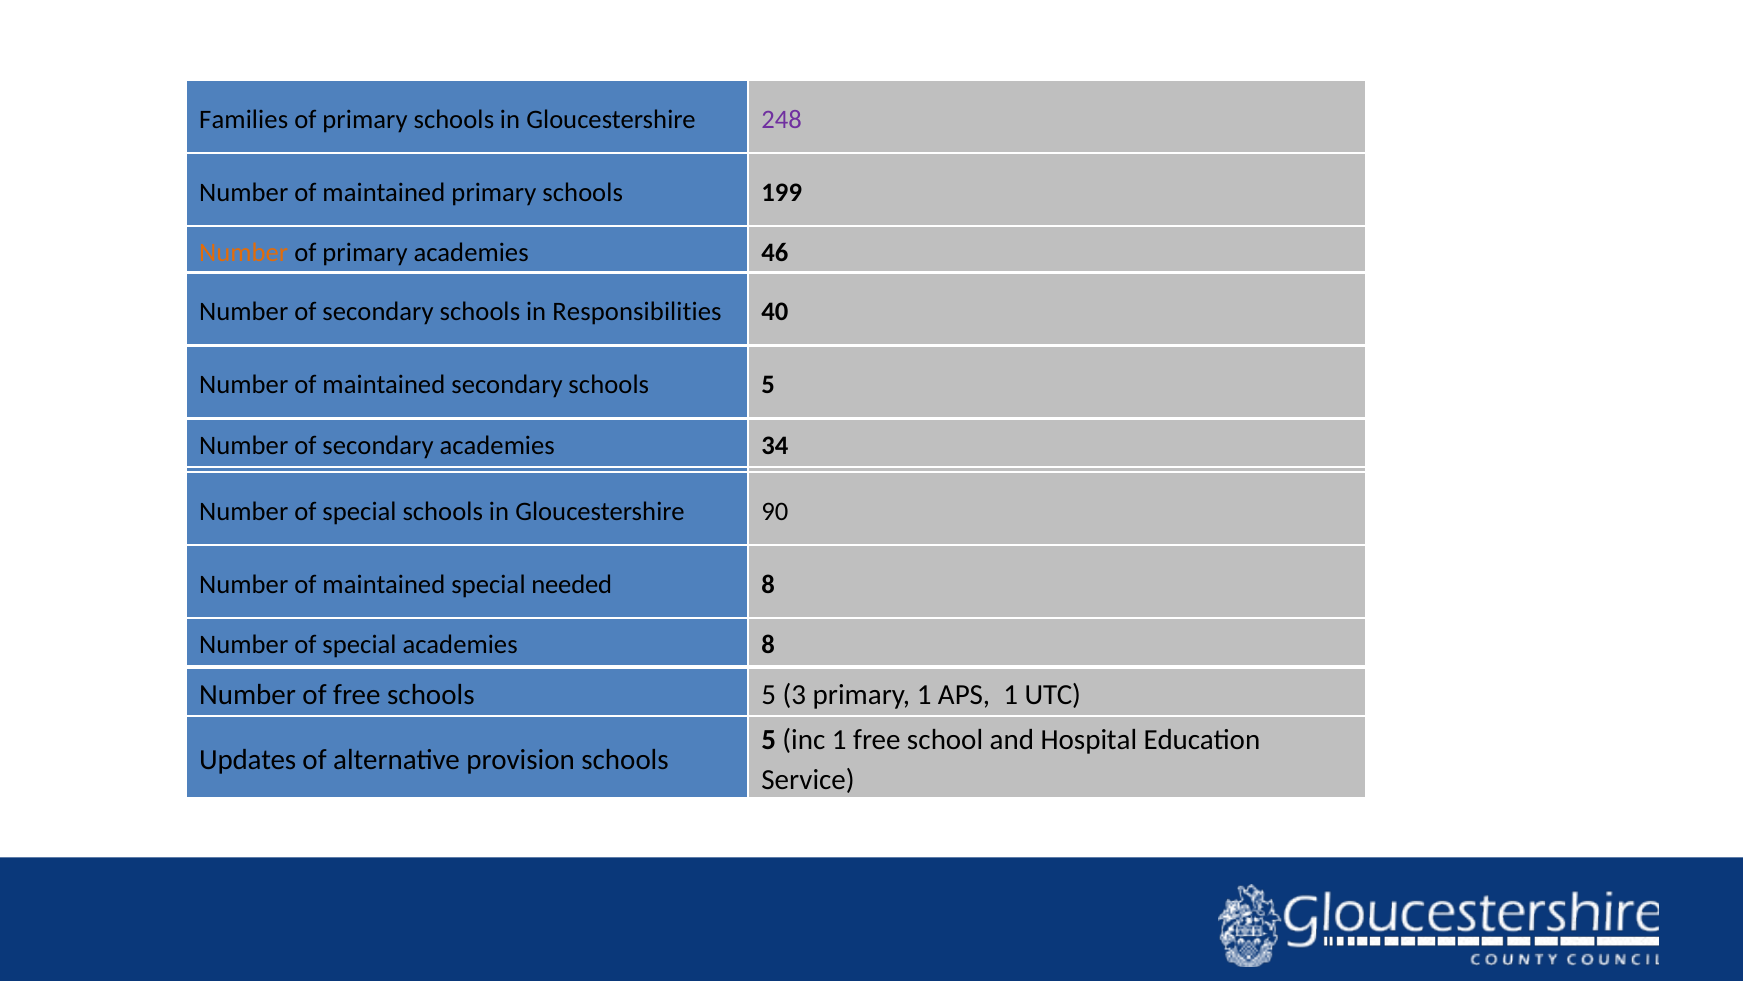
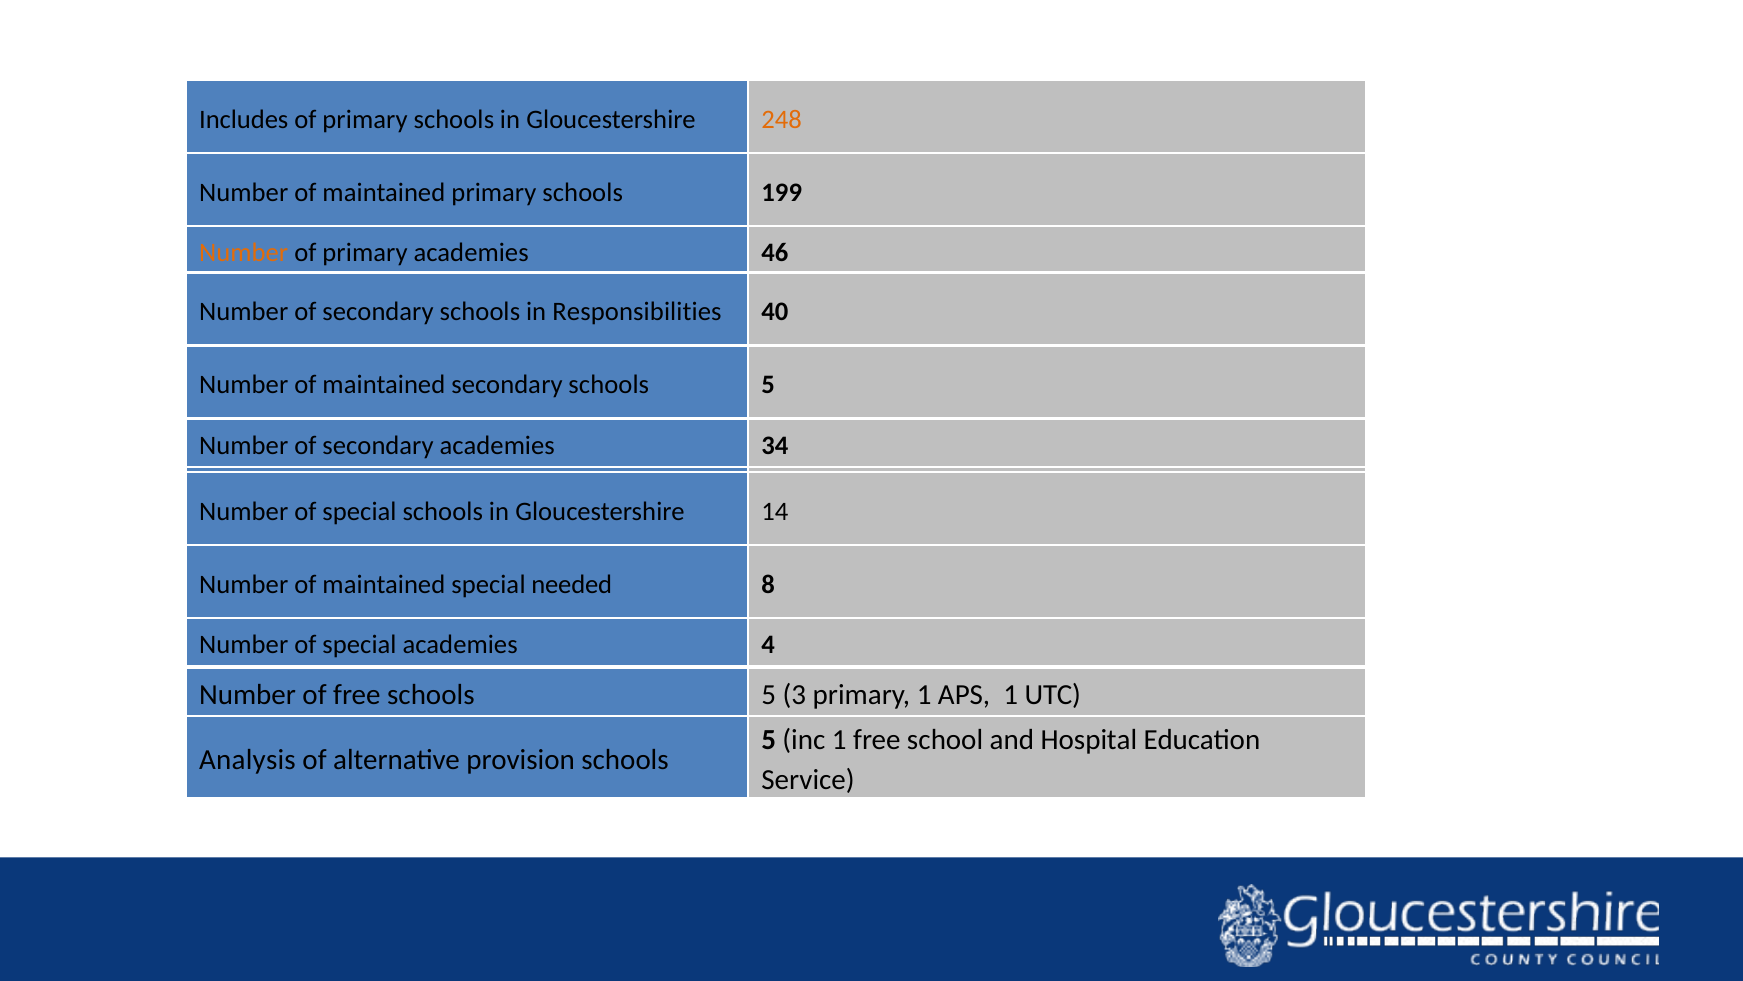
Families: Families -> Includes (244, 119)
248 colour: purple -> orange (782, 119)
90: 90 -> 14 (775, 511)
academies 8: 8 -> 4 (768, 645)
Updates: Updates -> Analysis (248, 759)
